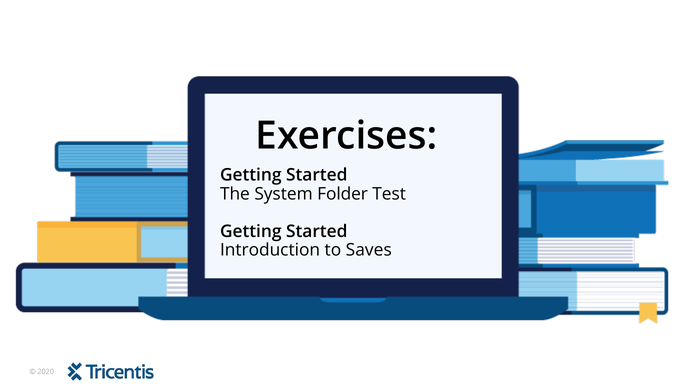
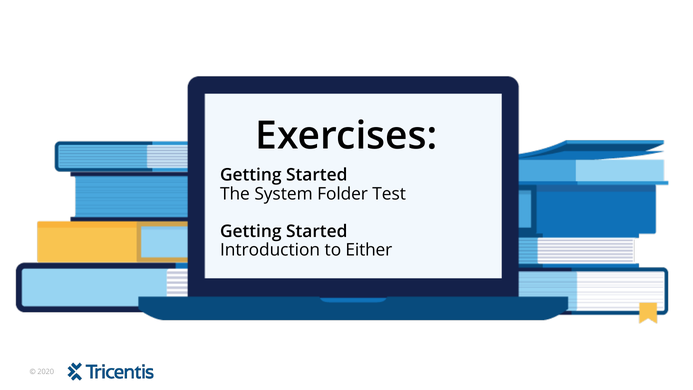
Saves: Saves -> Either (369, 250)
